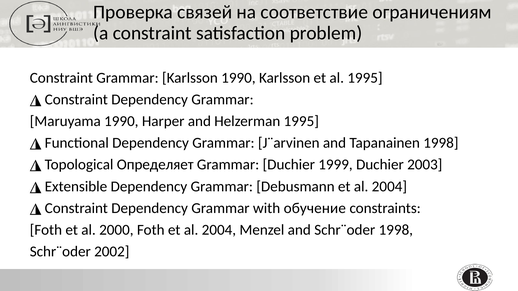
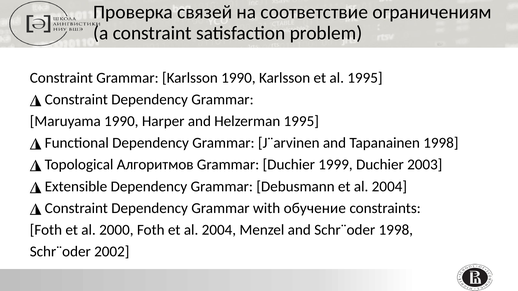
Определяет: Определяет -> Алгоритмов (155, 165)
